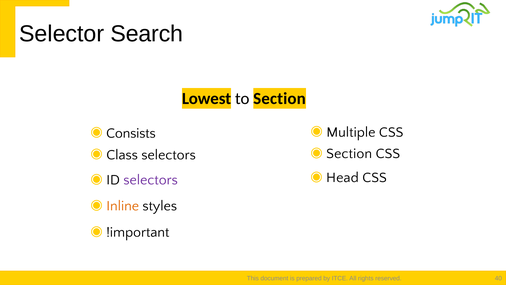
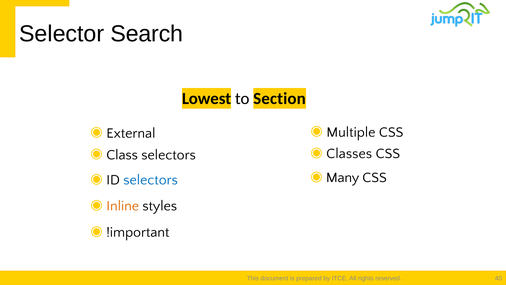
Consists: Consists -> External (131, 133)
Section: Section -> Classes (349, 153)
Head: Head -> Many (343, 177)
selectors colour: purple -> blue (151, 180)
